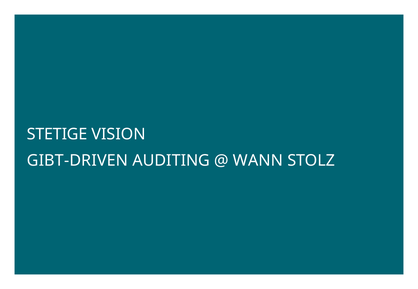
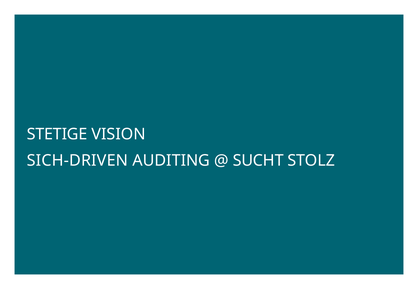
GIBT-DRIVEN: GIBT-DRIVEN -> SICH-DRIVEN (77, 161)
WANN: WANN -> SUCHT (258, 161)
